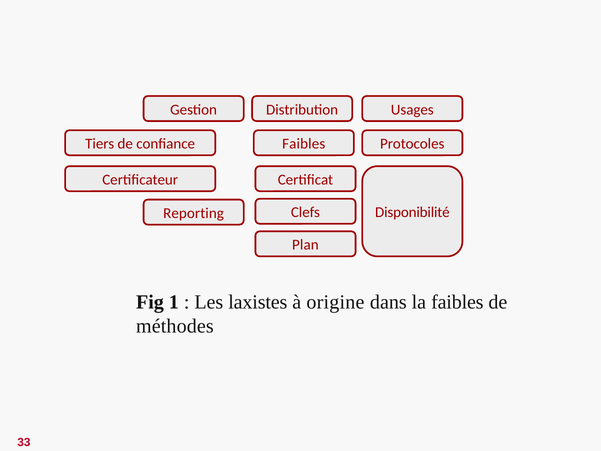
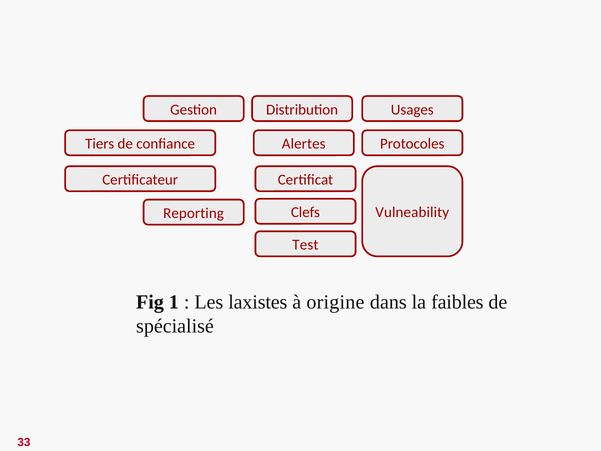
Faibles: Faibles -> Alertes (304, 144)
Disponibilité: Disponibilité -> Vulneability (412, 212)
Plan: Plan -> Test (305, 245)
méthodes: méthodes -> spécialisé (175, 326)
